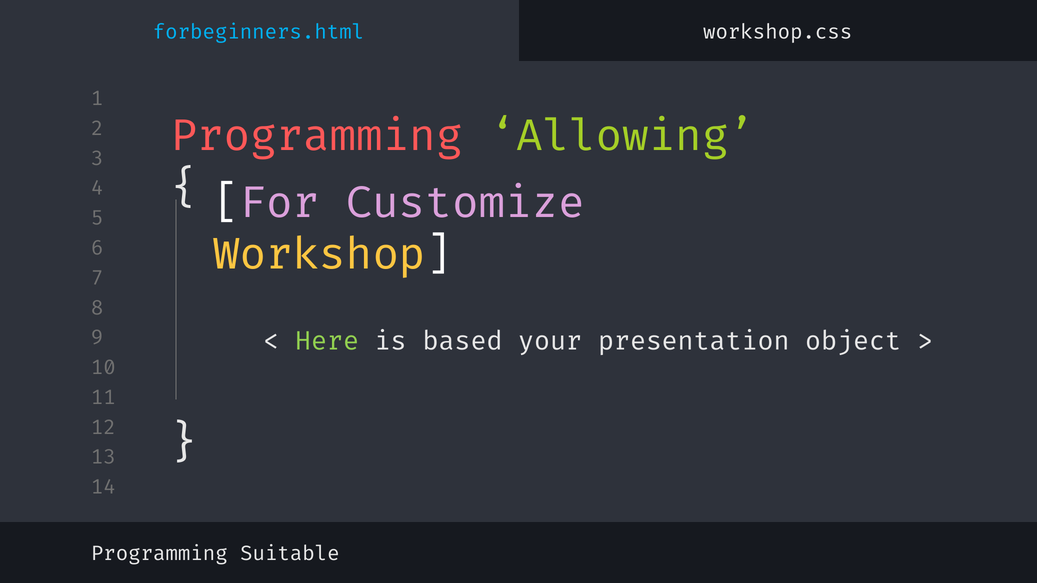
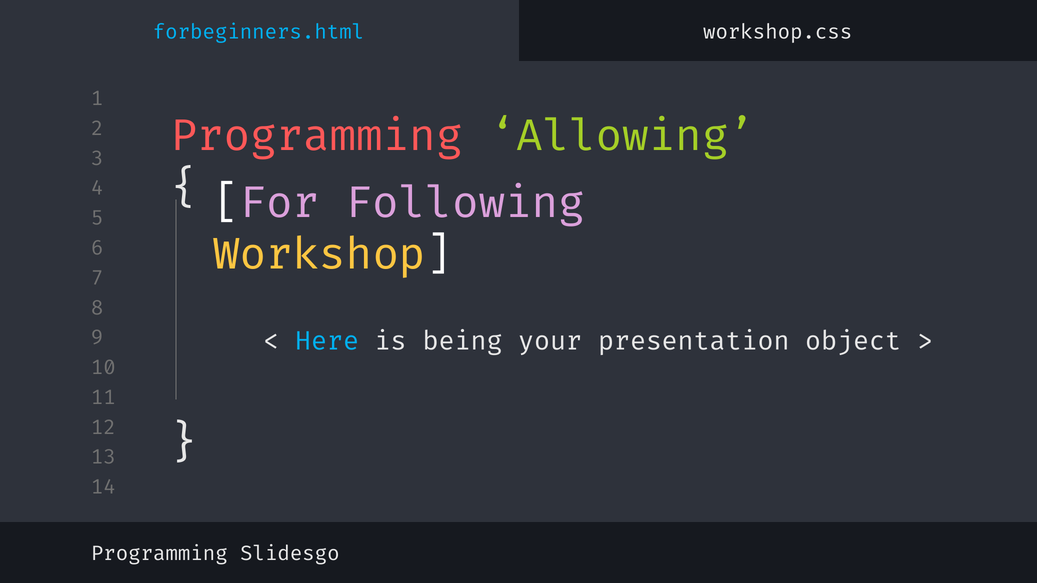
Customize: Customize -> Following (465, 203)
Here colour: light green -> light blue (327, 341)
based: based -> being (463, 341)
Suitable: Suitable -> Slidesgo (290, 554)
